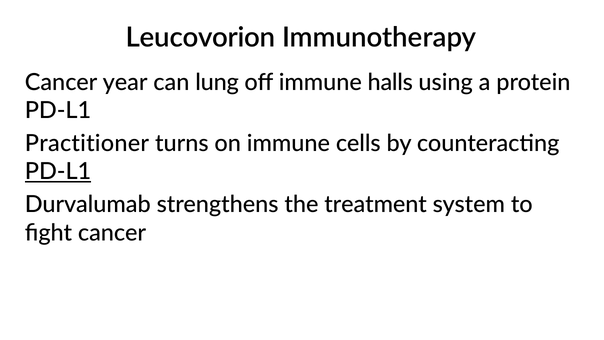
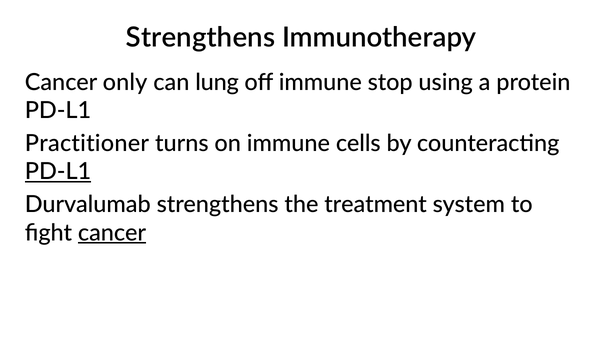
Leucovorion: Leucovorion -> Strengthens (201, 37)
year: year -> only (125, 82)
halls: halls -> stop (390, 82)
cancer underline: none -> present (112, 233)
